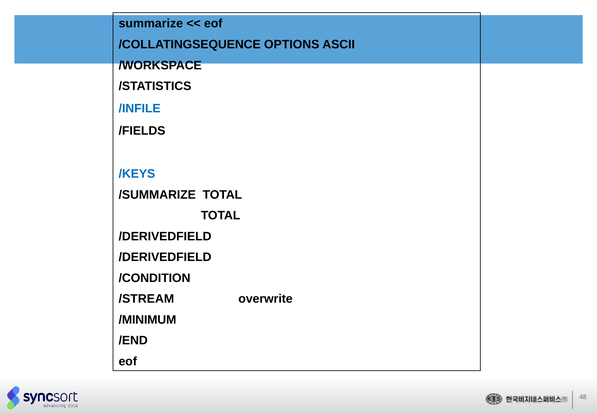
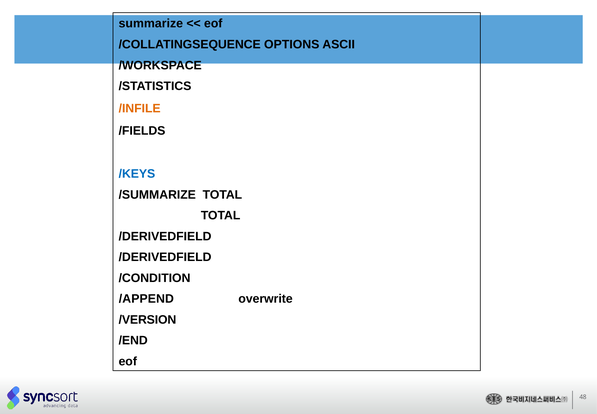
/INFILE colour: blue -> orange (140, 108)
/STREAM: /STREAM -> /APPEND (146, 298)
/MINIMUM: /MINIMUM -> /VERSION (147, 319)
